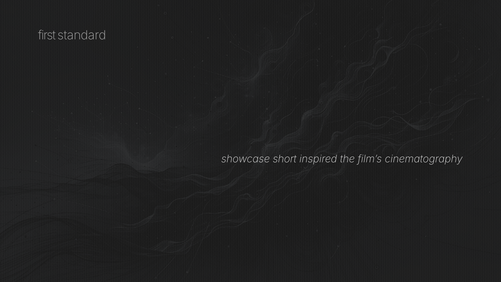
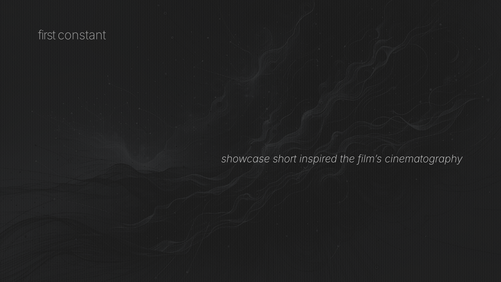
standard: standard -> constant (82, 35)
